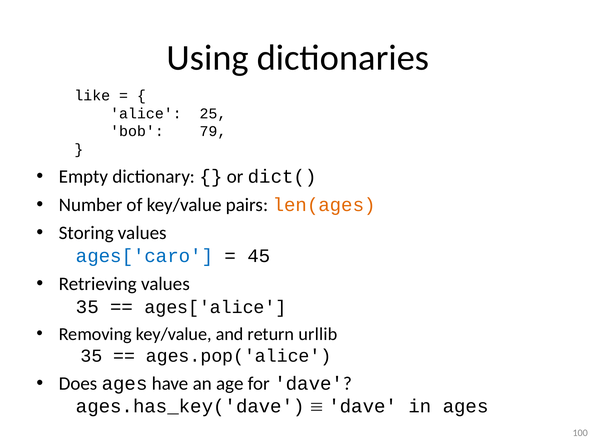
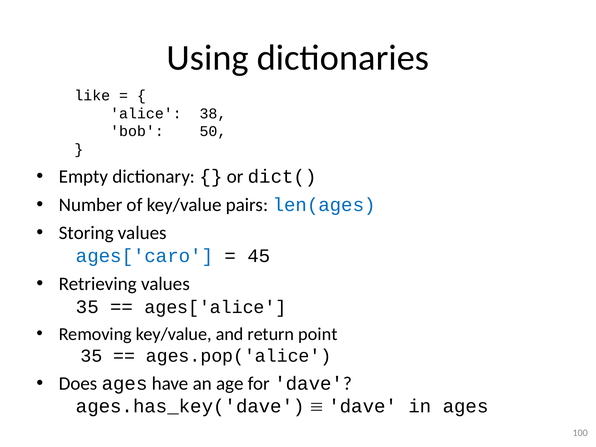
25: 25 -> 38 (213, 113)
79: 79 -> 50 (213, 131)
len(ages colour: orange -> blue (324, 205)
urllib: urllib -> point (318, 334)
